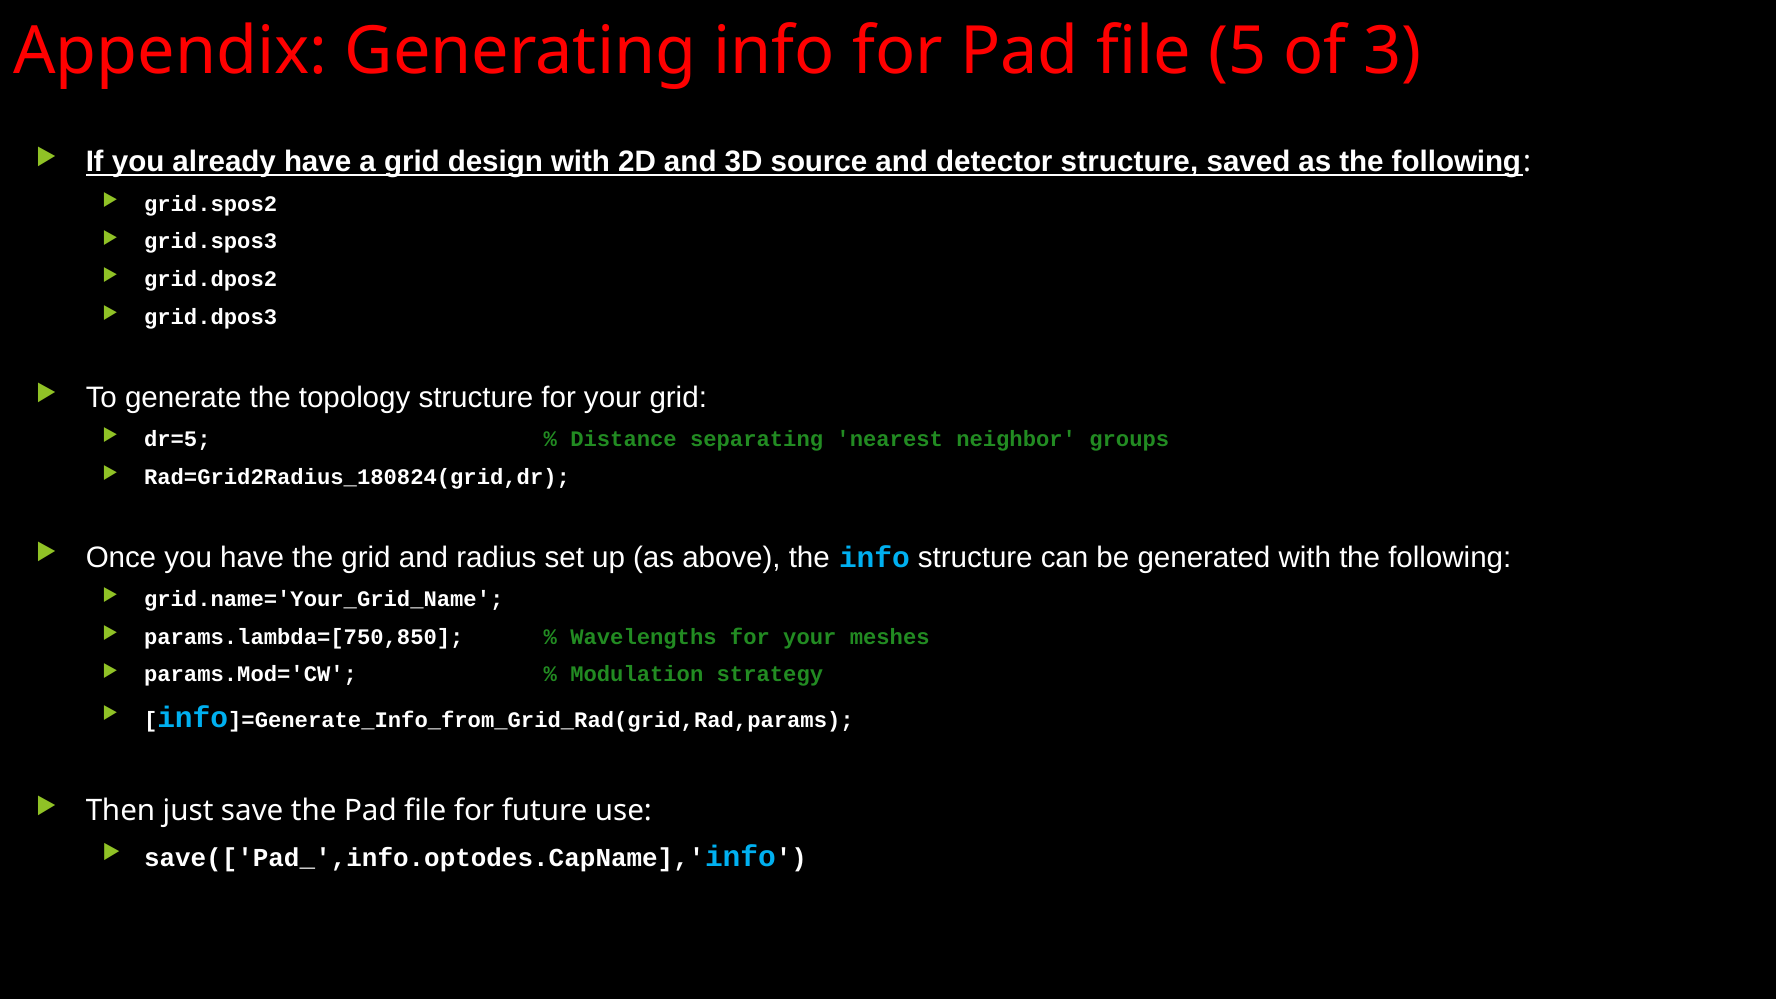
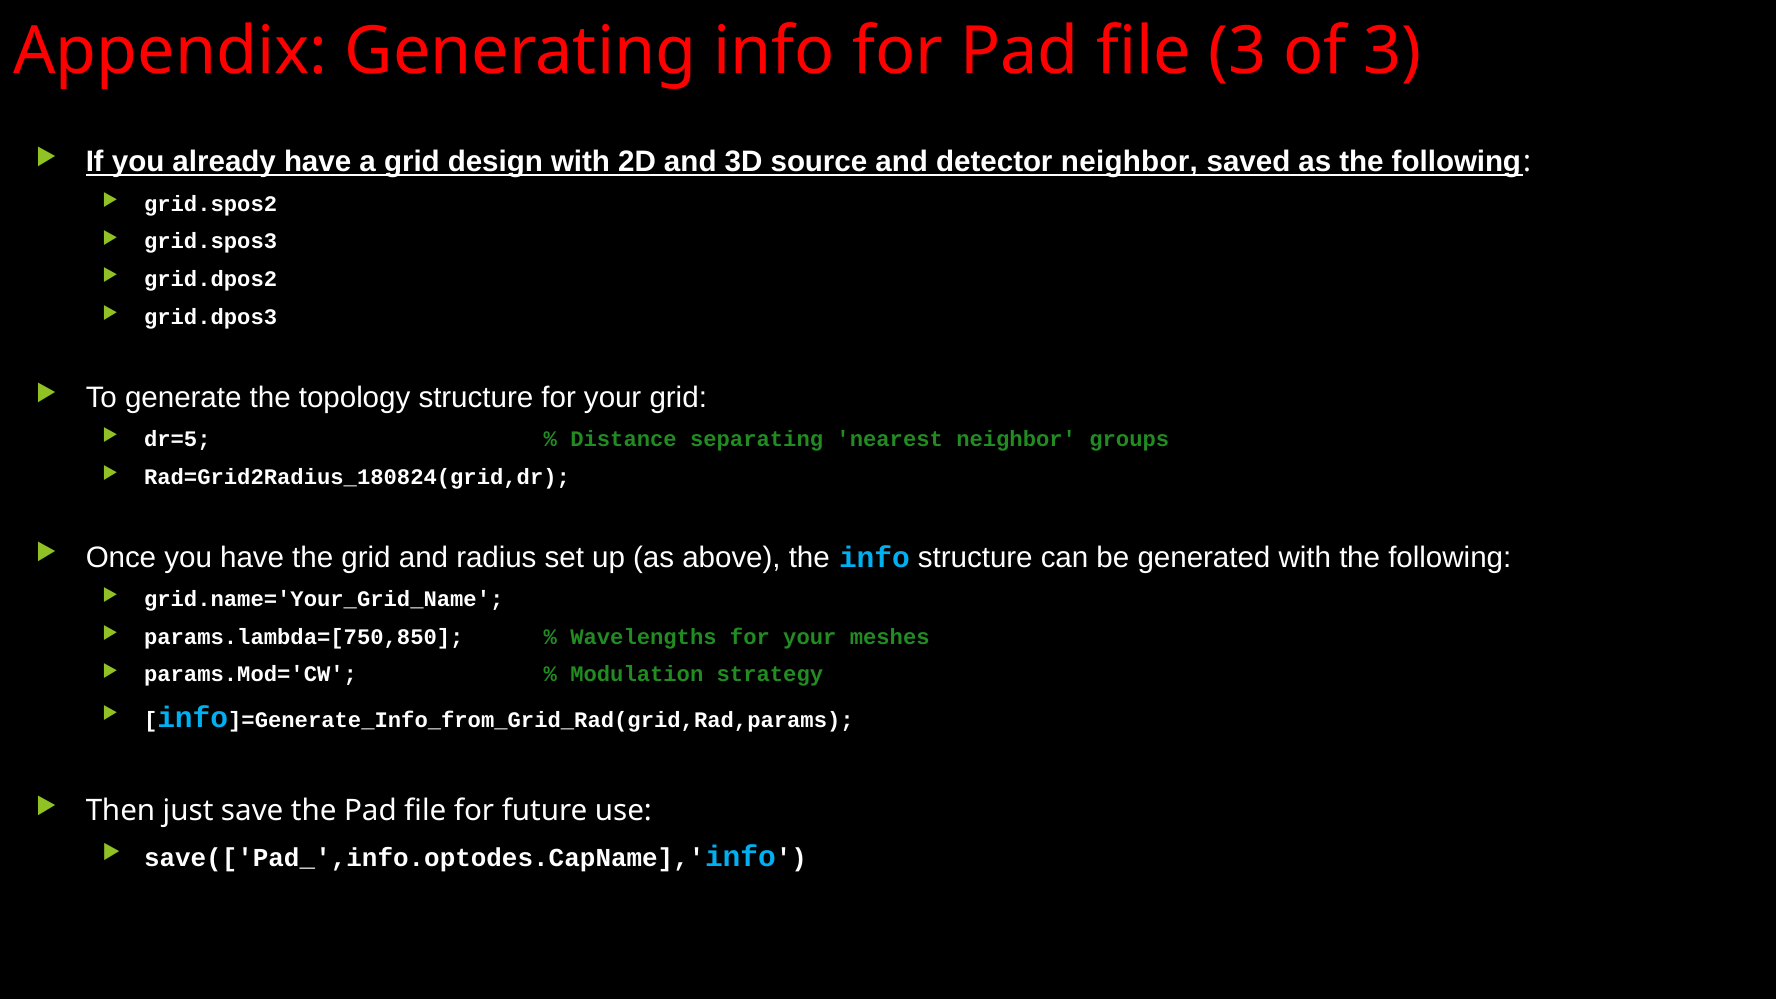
file 5: 5 -> 3 (1237, 52)
detector structure: structure -> neighbor (1129, 162)
